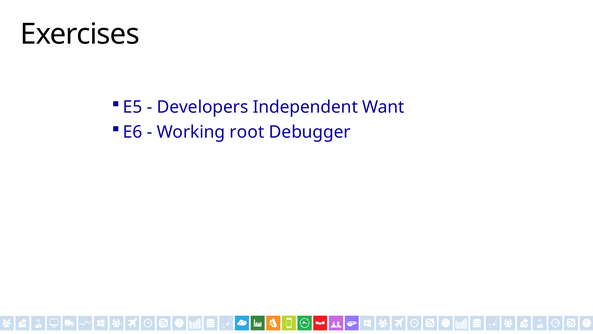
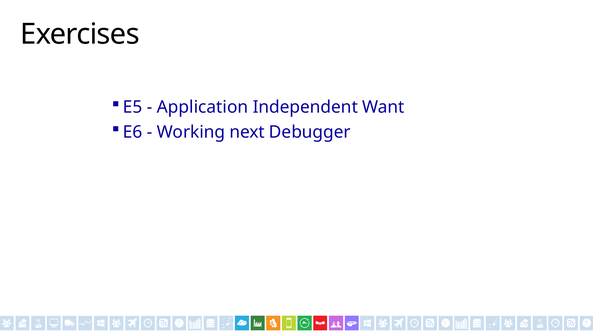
Developers: Developers -> Application (203, 107)
root: root -> next (247, 132)
